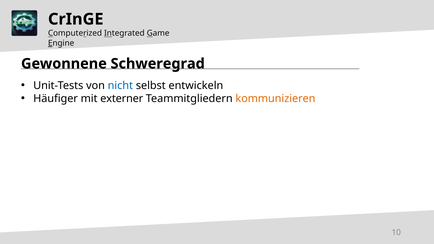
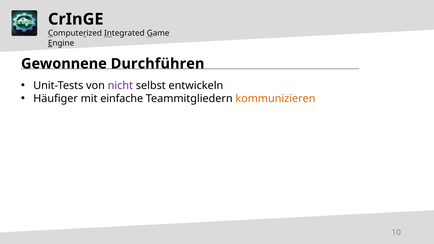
Schweregrad: Schweregrad -> Durchführen (158, 64)
nicht colour: blue -> purple (120, 86)
externer: externer -> einfache (122, 99)
